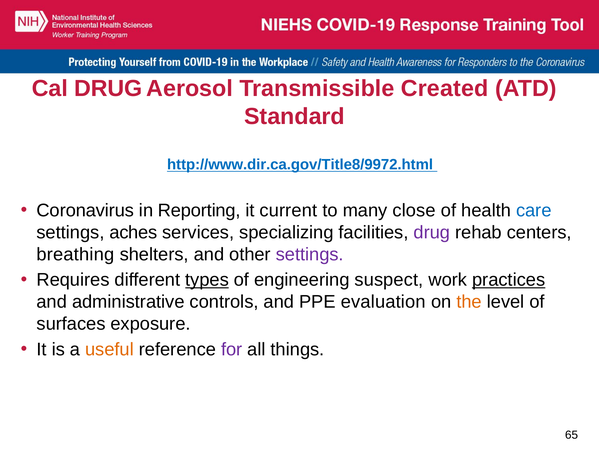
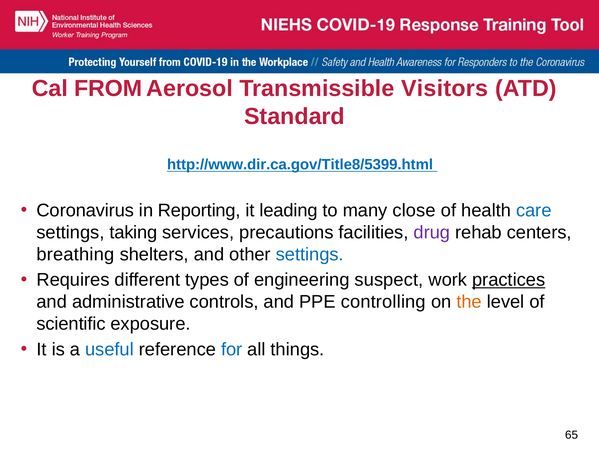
Cal DRUG: DRUG -> FROM (108, 88)
Created: Created -> Visitors (445, 88)
http://www.dir.ca.gov/Title8/9972.html: http://www.dir.ca.gov/Title8/9972.html -> http://www.dir.ca.gov/Title8/5399.html (300, 165)
current: current -> leading (289, 211)
aches: aches -> taking (133, 233)
specializing: specializing -> precautions (286, 233)
settings colour: purple -> blue (310, 255)
types underline: present -> none (207, 280)
evaluation: evaluation -> controlling (383, 302)
surfaces: surfaces -> scientific (71, 324)
useful colour: orange -> blue (109, 350)
for colour: purple -> blue (232, 350)
